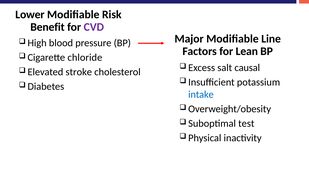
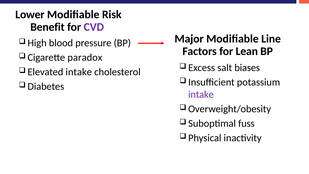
chloride: chloride -> paradox (85, 57)
causal: causal -> biases (247, 68)
stroke: stroke -> intake (79, 72)
intake colour: blue -> purple (201, 94)
test: test -> fuss (246, 123)
